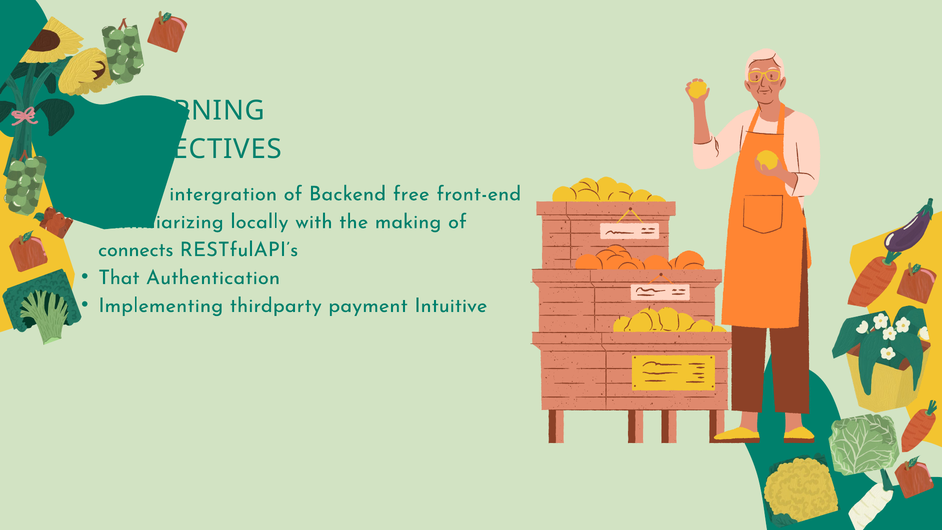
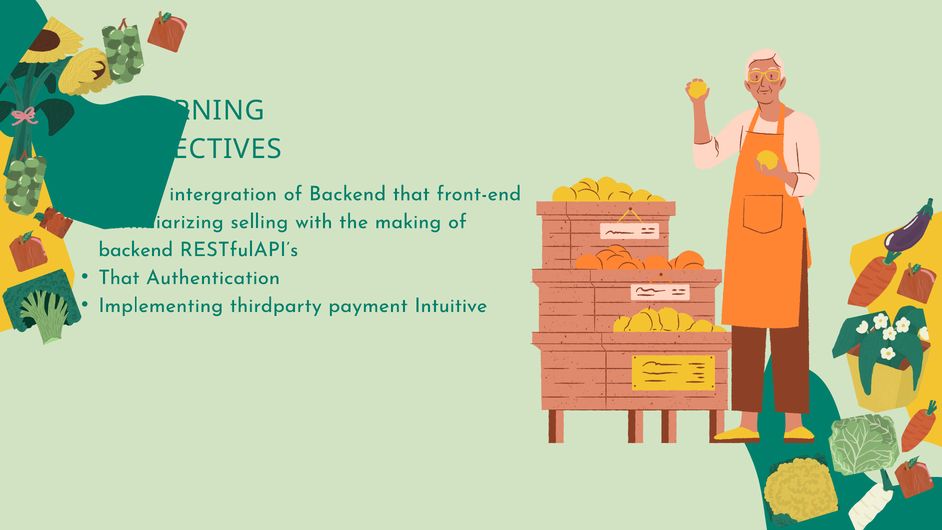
Backend free: free -> that (411, 194)
locally: locally -> selling (259, 222)
connects: connects -> backend (136, 249)
